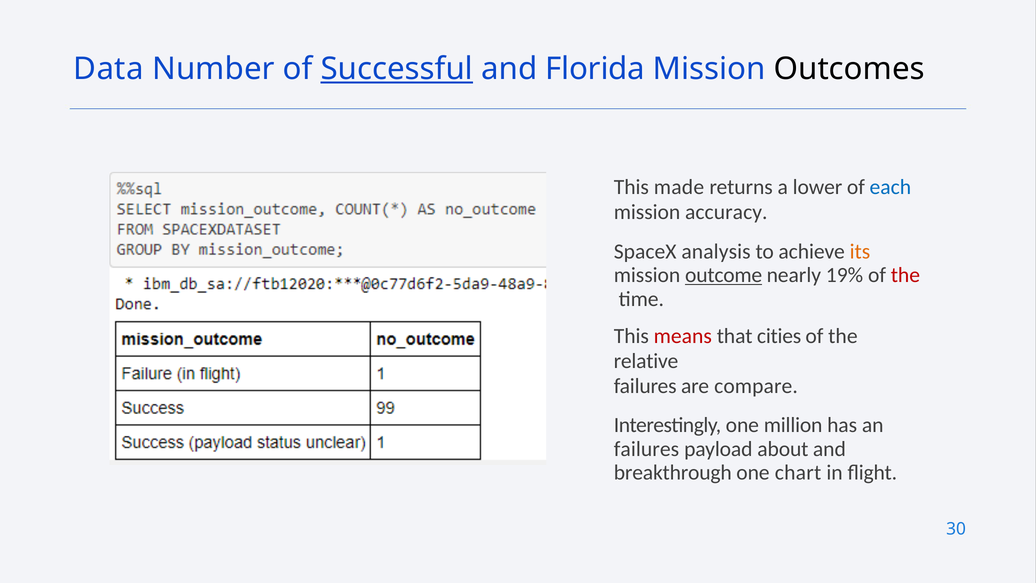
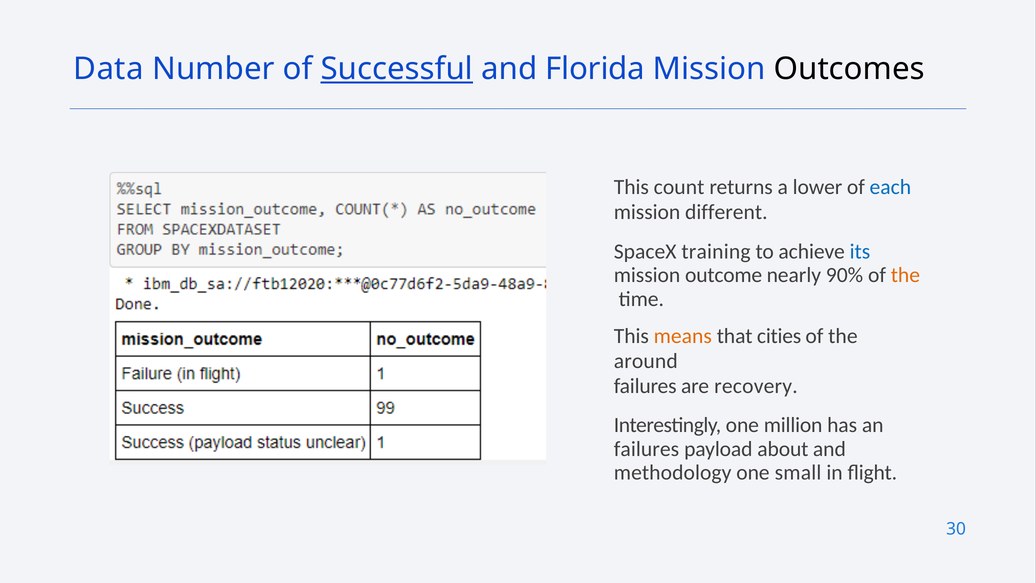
made: made -> count (679, 187)
accuracy: accuracy -> different (726, 212)
analysis: analysis -> training (716, 251)
its colour: orange -> blue (860, 251)
outcome underline: present -> none (724, 275)
19%: 19% -> 90% (844, 275)
the colour: red -> orange (905, 275)
means colour: red -> orange (683, 336)
relative: relative -> around (646, 361)
compare: compare -> recovery (756, 386)
breakthrough: breakthrough -> methodology (673, 473)
chart: chart -> small (798, 473)
